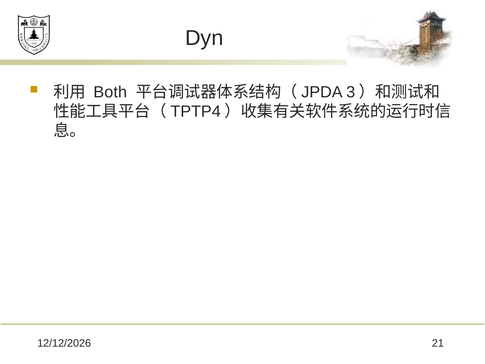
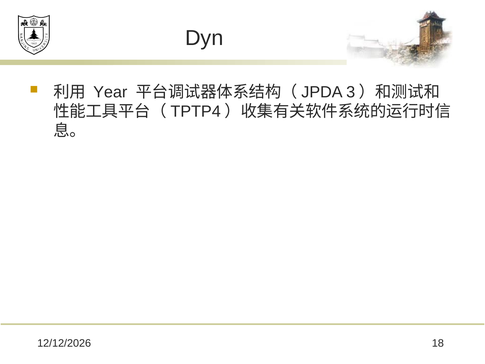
Both: Both -> Year (110, 92)
21: 21 -> 18 (438, 343)
